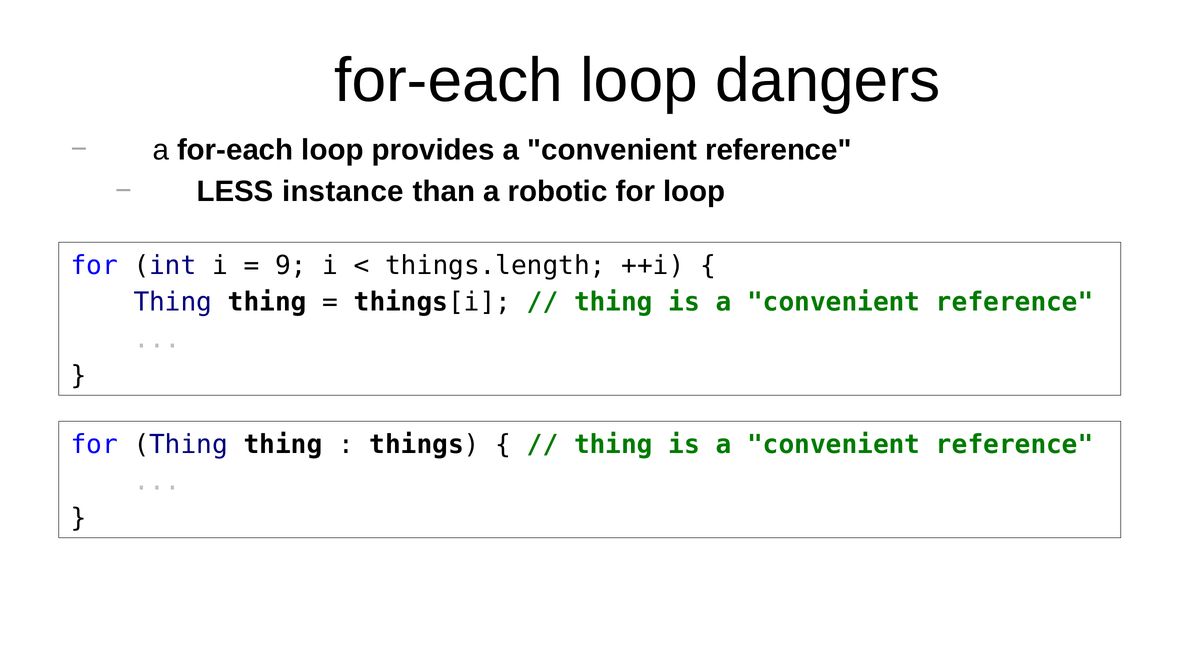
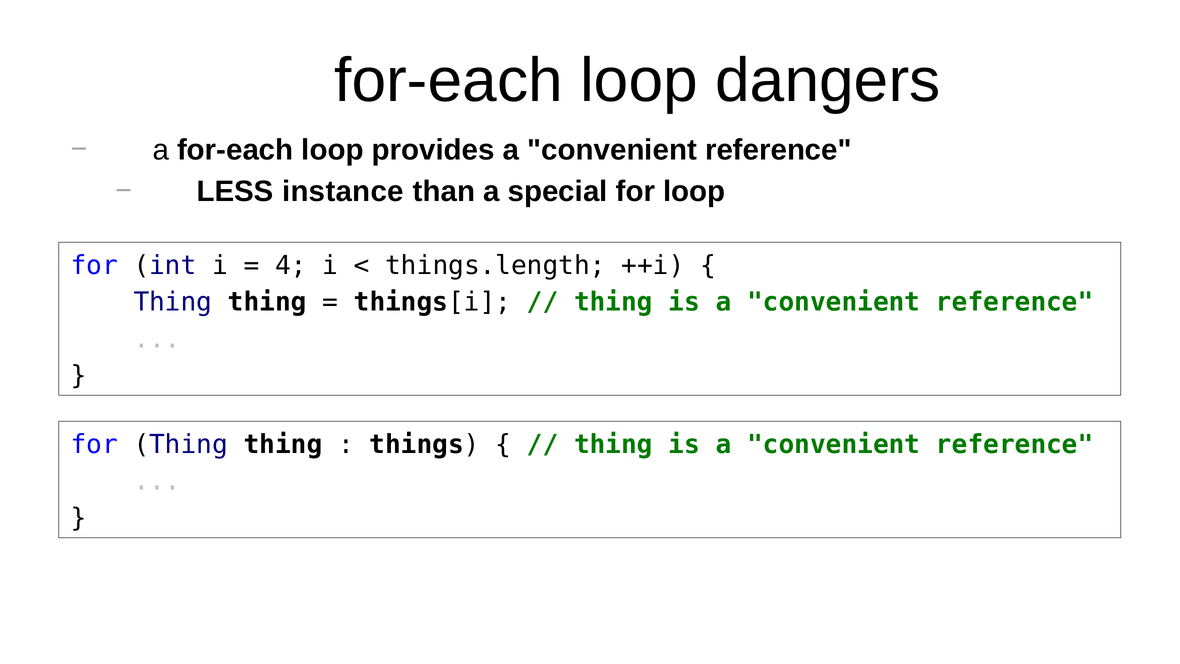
robotic: robotic -> special (558, 191)
9: 9 -> 4 (291, 265)
